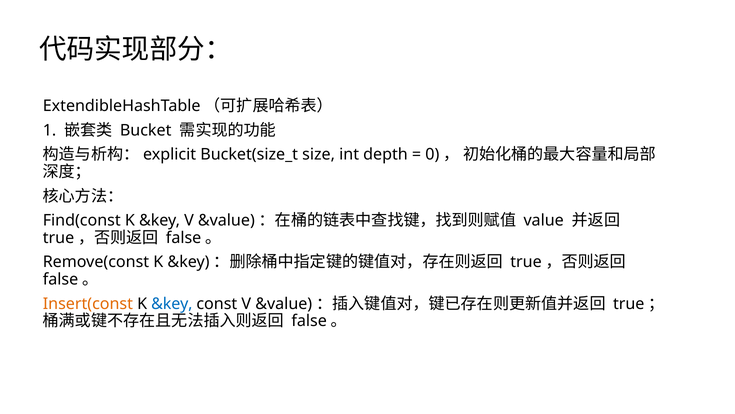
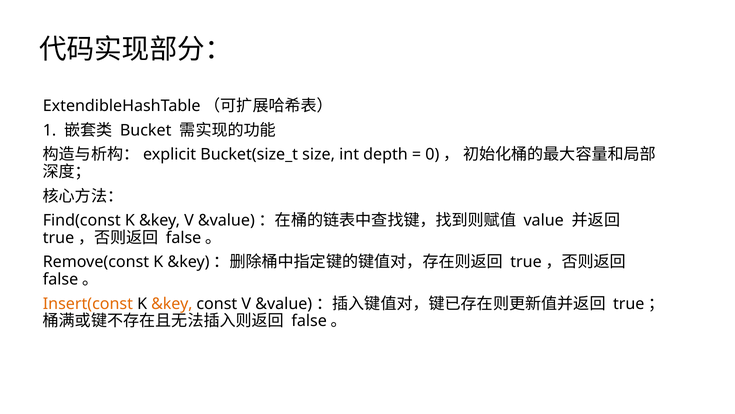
&key colour: blue -> orange (172, 303)
